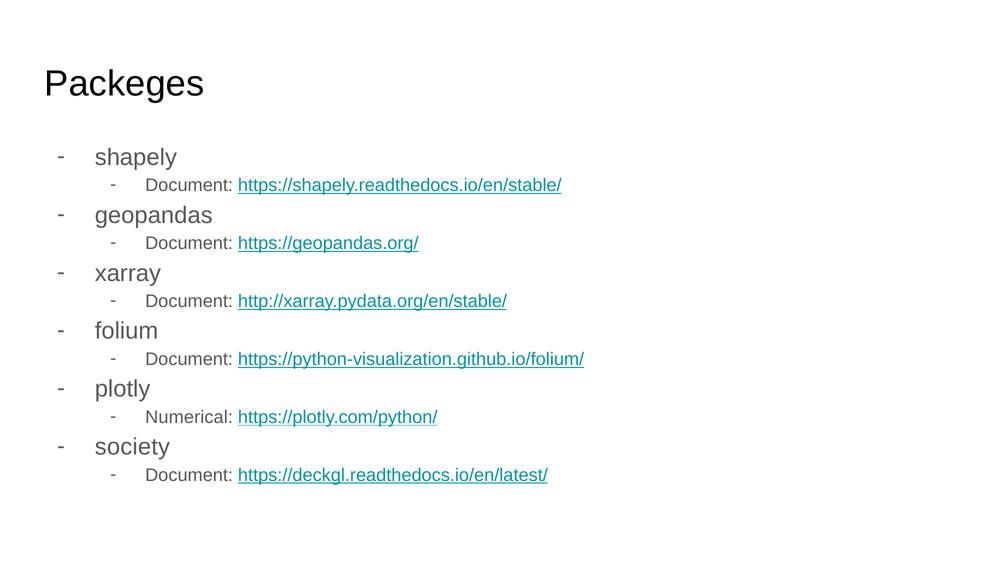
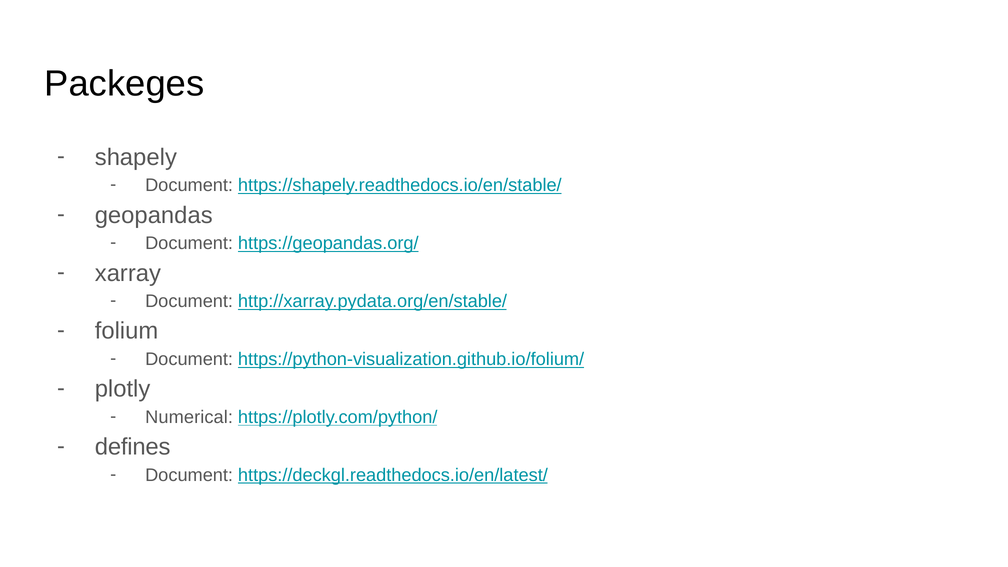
society: society -> defines (133, 447)
